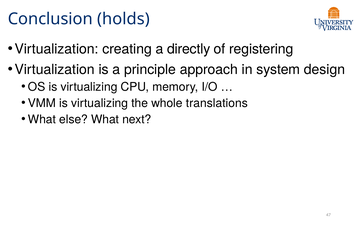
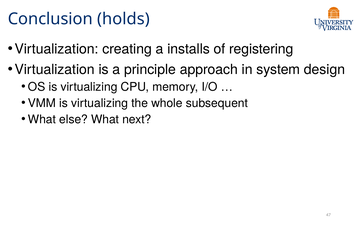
directly: directly -> installs (189, 49)
translations: translations -> subsequent (217, 103)
